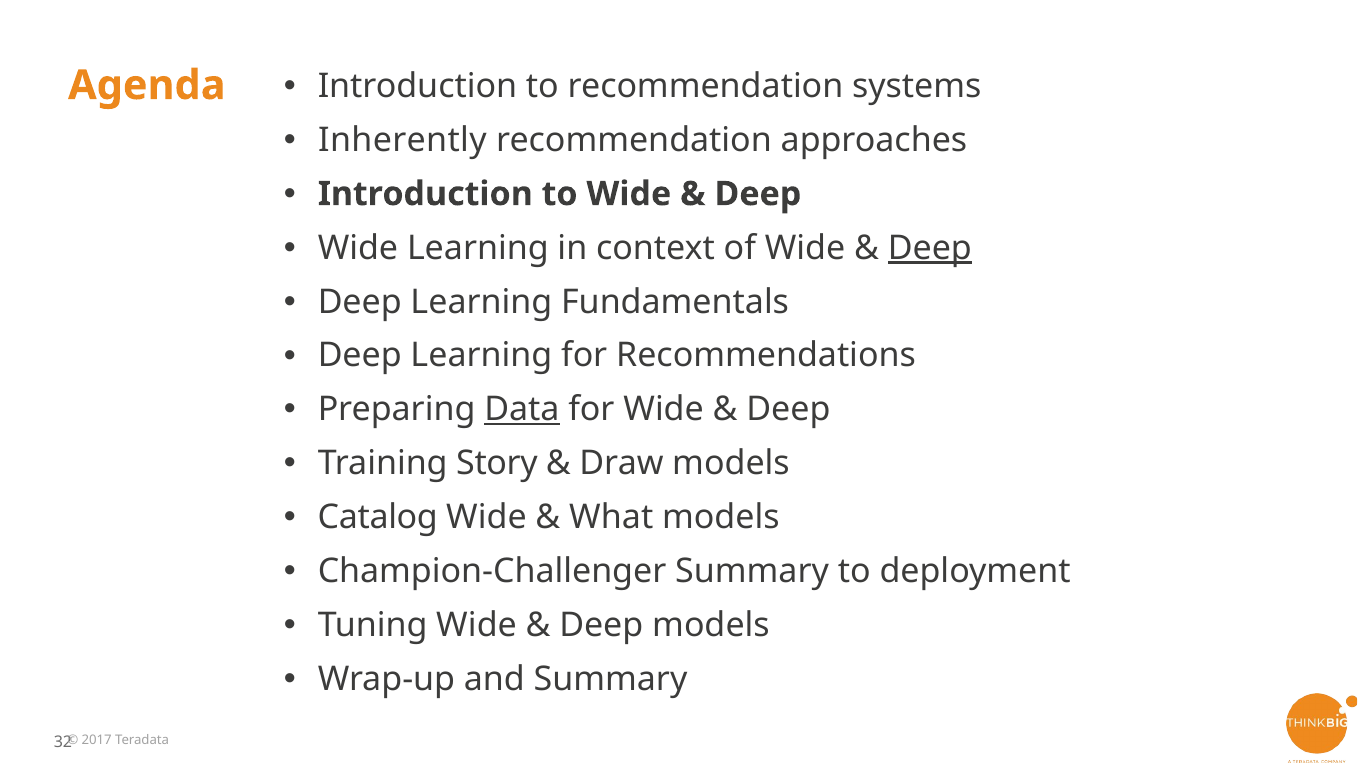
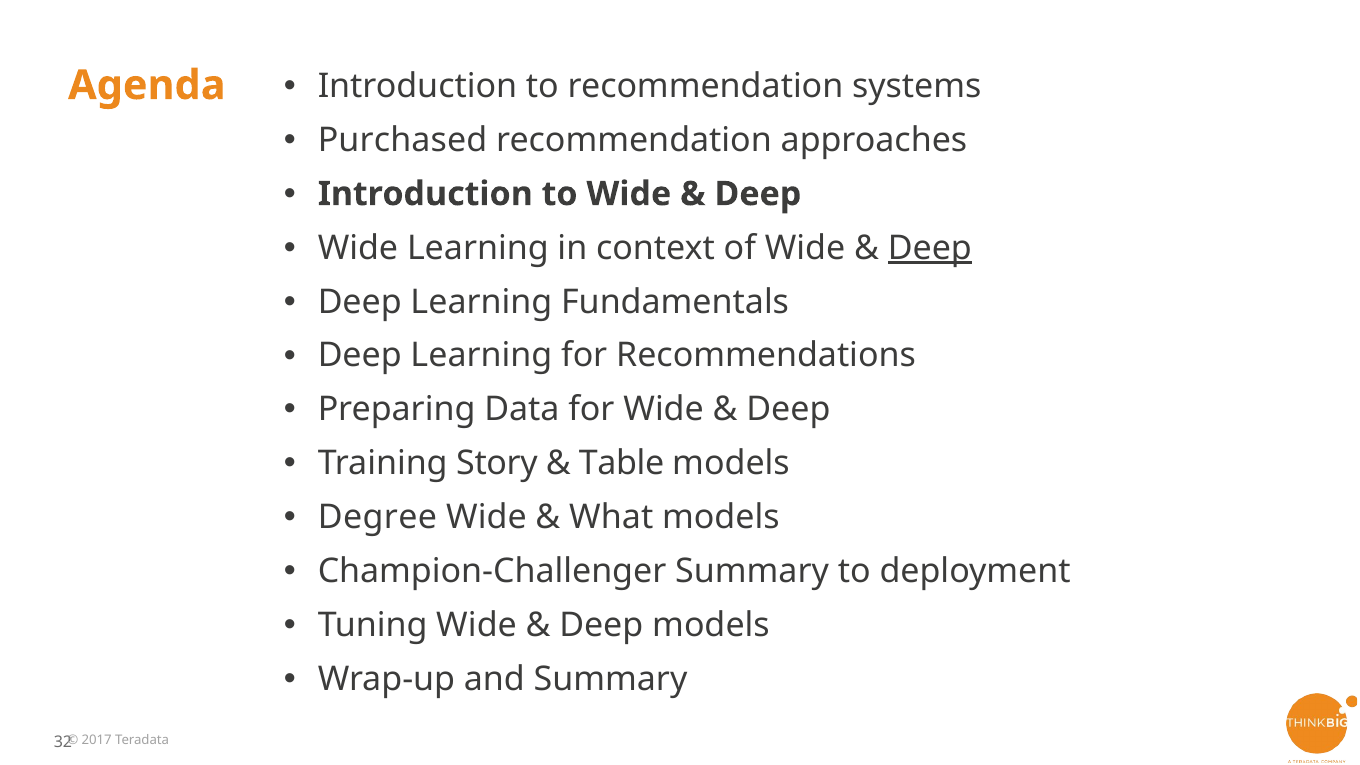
Inherently: Inherently -> Purchased (403, 140)
Data underline: present -> none (522, 410)
Draw: Draw -> Table (622, 464)
Catalog: Catalog -> Degree (377, 517)
